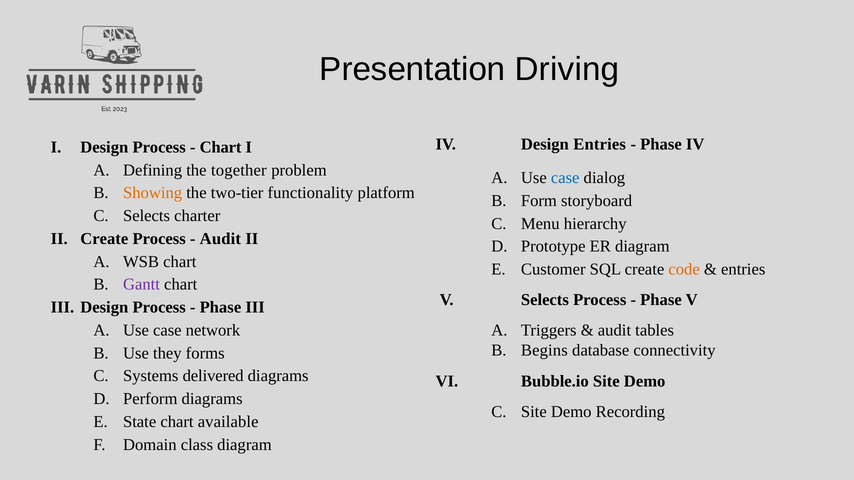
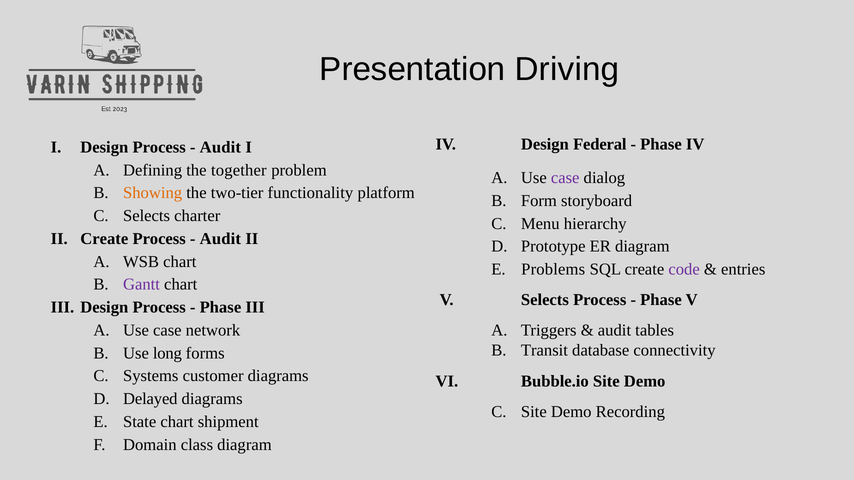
Design Entries: Entries -> Federal (600, 144)
Chart: Chart -> Audit (220, 147)
case colour: blue -> purple (565, 178)
Customer: Customer -> Problems (553, 270)
code colour: orange -> purple (684, 270)
Begins: Begins -> Transit (544, 351)
they: they -> long (167, 353)
delivered: delivered -> customer (213, 376)
Perform: Perform -> Delayed (150, 399)
available: available -> shipment (228, 422)
